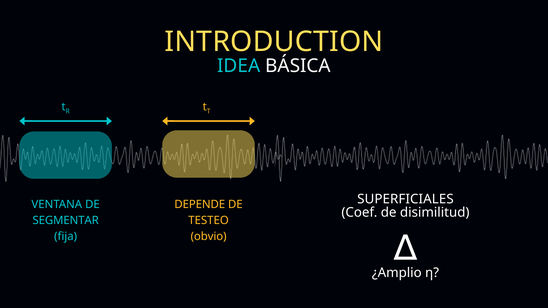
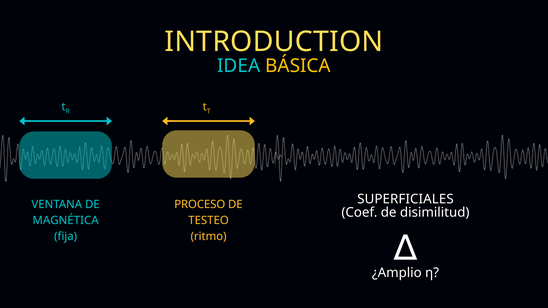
BÁSICA colour: white -> yellow (298, 66)
DEPENDE: DEPENDE -> PROCESO (200, 205)
SEGMENTAR: SEGMENTAR -> MAGNÉTICA (66, 221)
obvio: obvio -> ritmo (209, 237)
